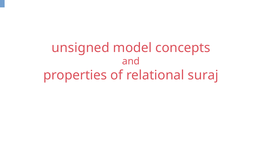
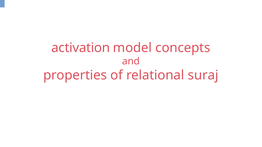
unsigned: unsigned -> activation (81, 48)
